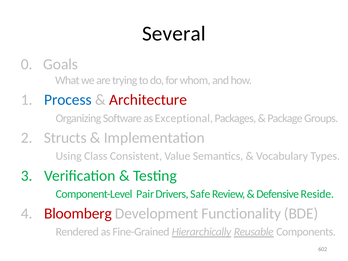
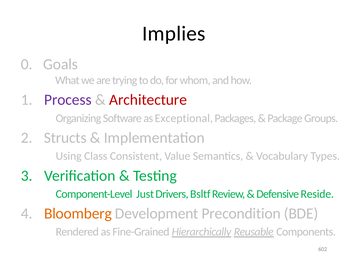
Several: Several -> Implies (174, 34)
Process colour: blue -> purple (68, 100)
Pair: Pair -> Just (145, 194)
Safe: Safe -> Bsltf (200, 194)
Bloomberg colour: red -> orange (78, 214)
Functionality: Functionality -> Precondition (241, 214)
